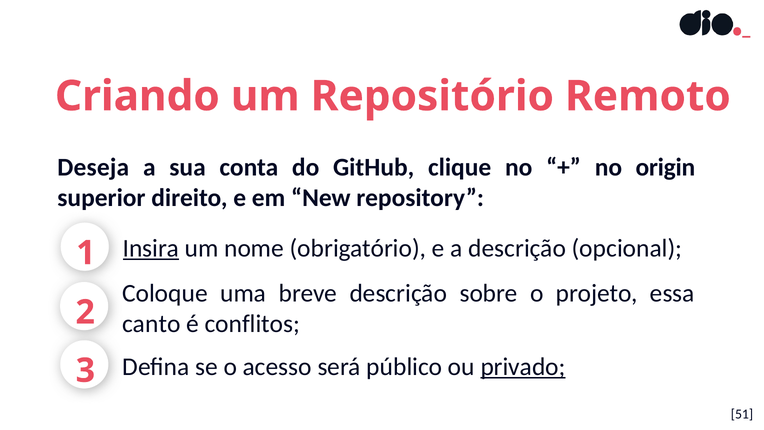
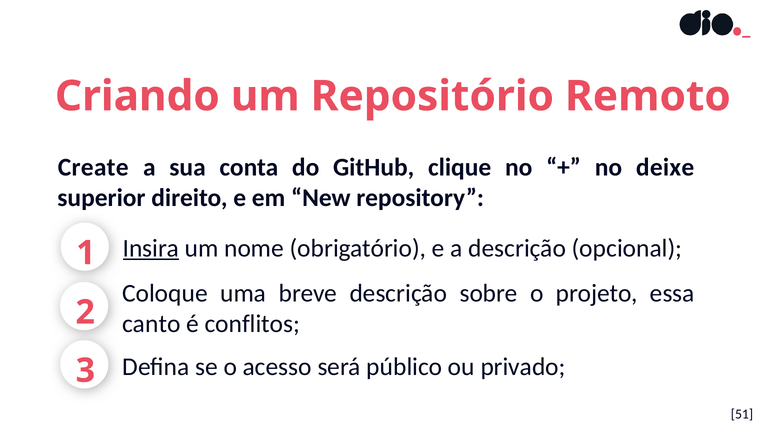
Deseja: Deseja -> Create (93, 167)
origin: origin -> deixe (665, 167)
privado underline: present -> none (523, 367)
